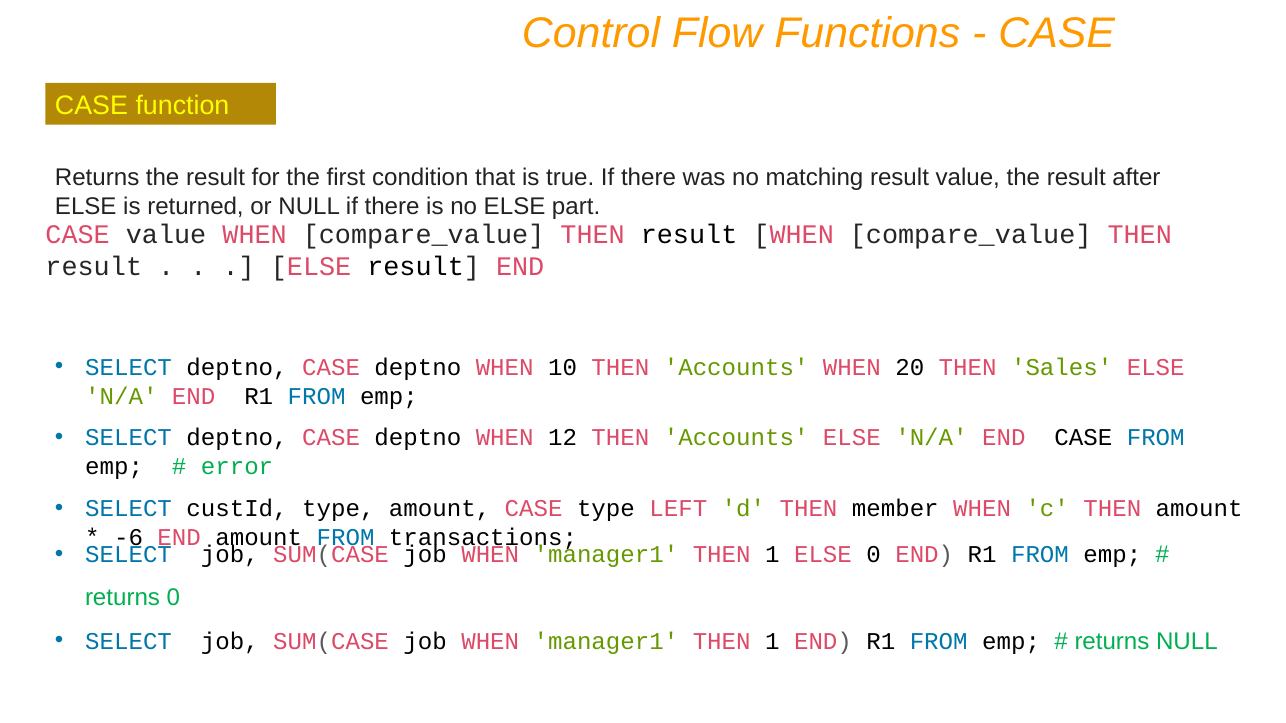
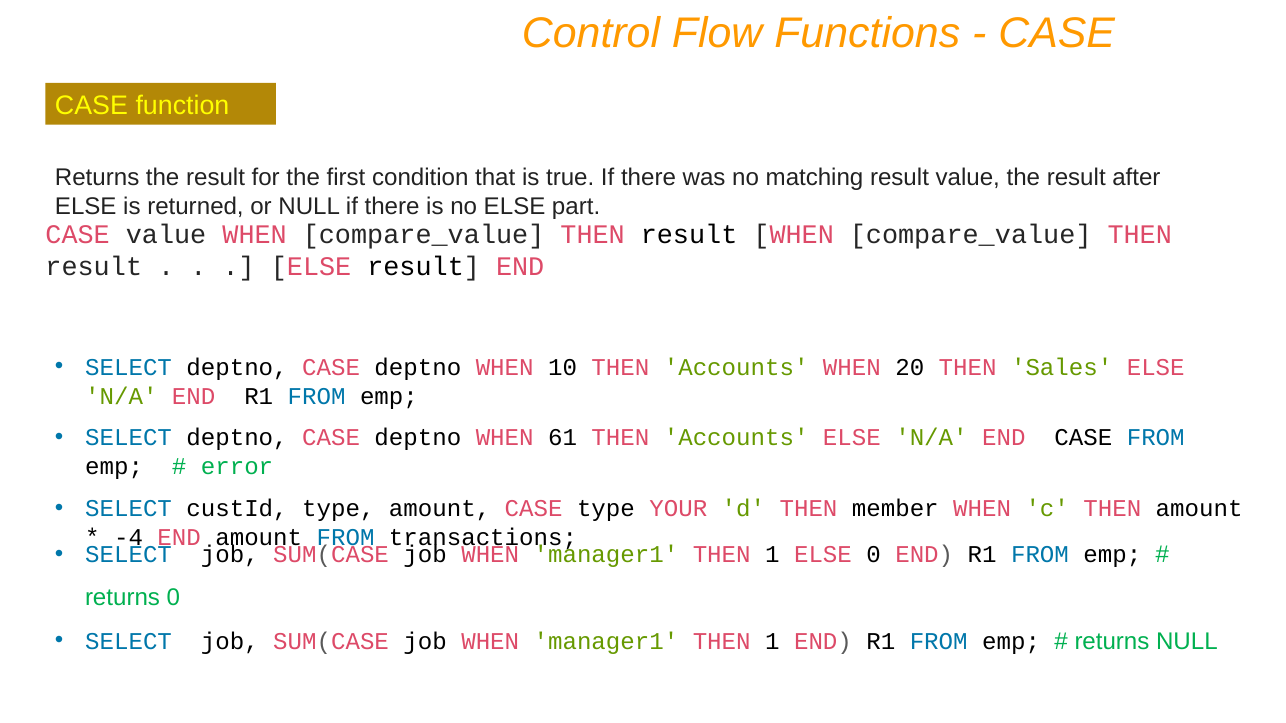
12: 12 -> 61 (563, 438)
LEFT: LEFT -> YOUR (678, 509)
-6: -6 -> -4 (129, 538)
